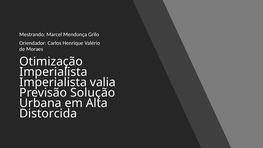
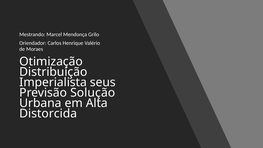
Imperialista: Imperialista -> Distribuição (53, 72)
valia: valia -> seus (103, 82)
